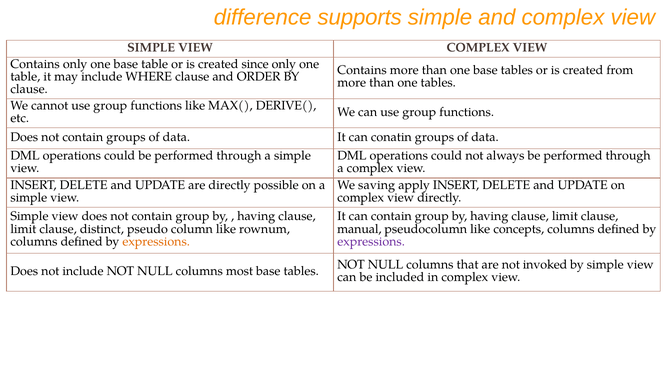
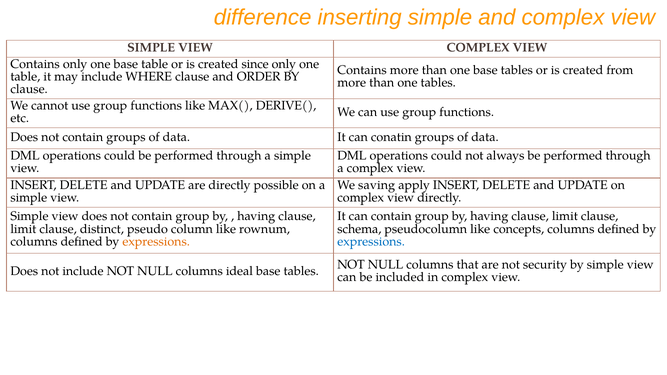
supports: supports -> inserting (360, 17)
manual: manual -> schema (359, 229)
expressions colour: purple -> blue (371, 242)
invoked: invoked -> security (545, 265)
most: most -> ideal (239, 271)
